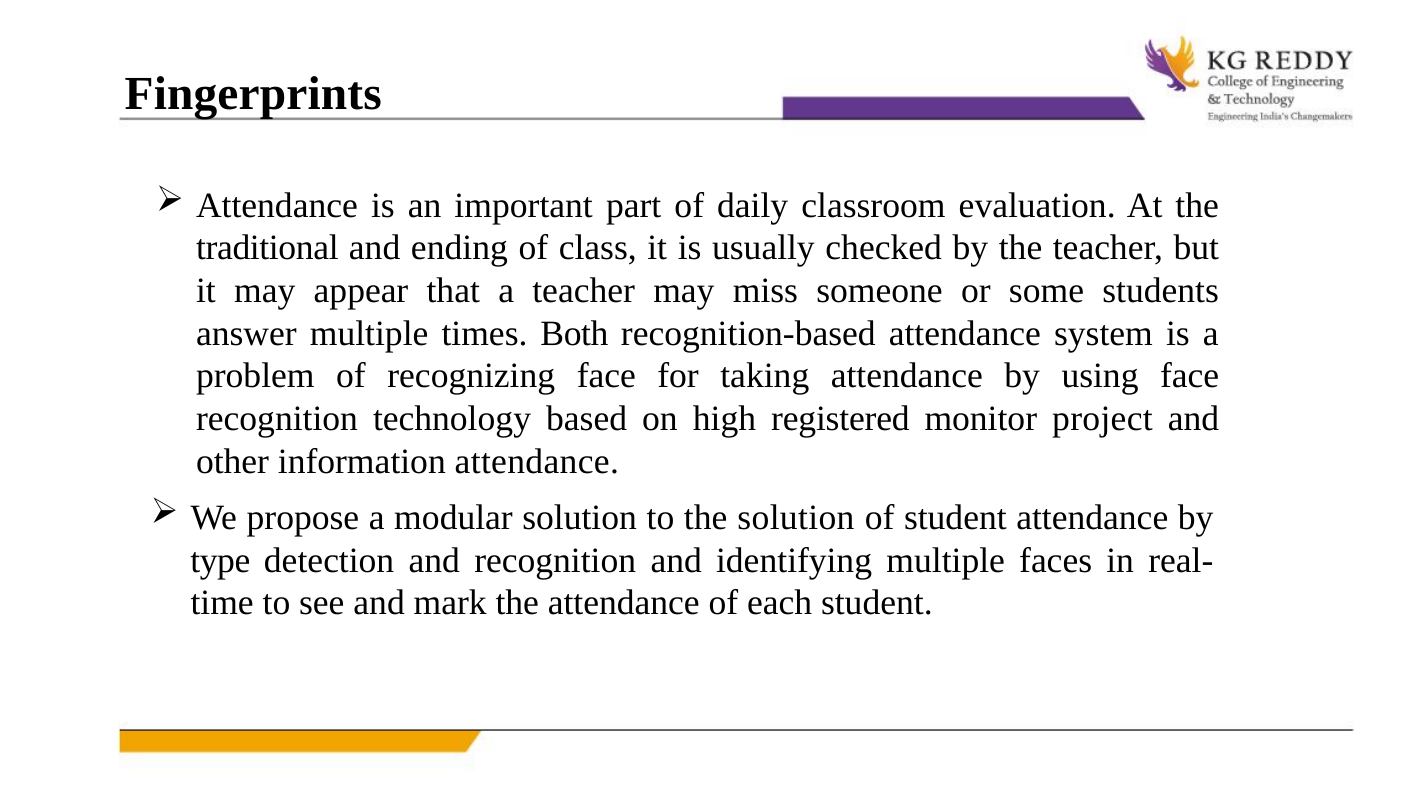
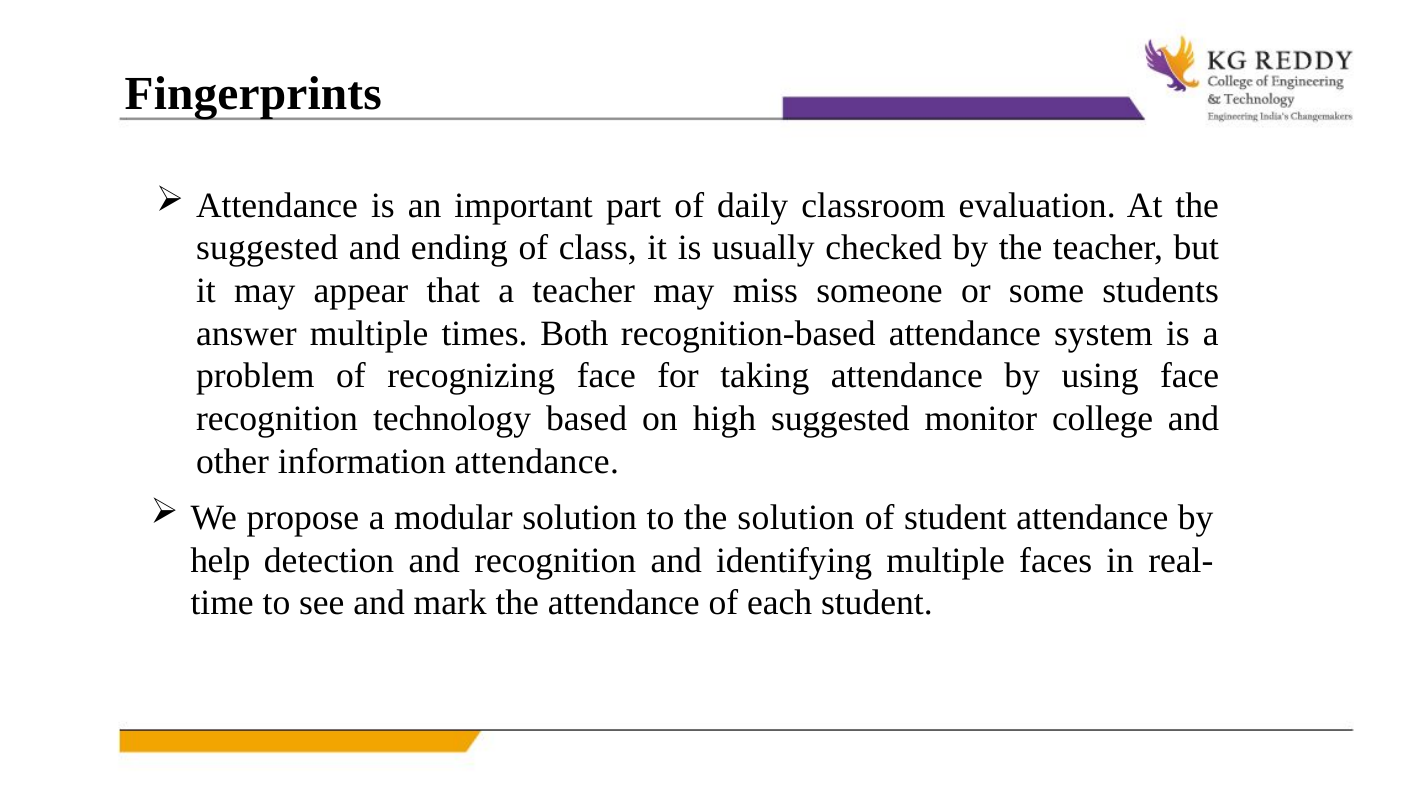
traditional: traditional -> suggested (267, 248)
high registered: registered -> suggested (840, 419)
project: project -> college (1103, 419)
type: type -> help (220, 561)
